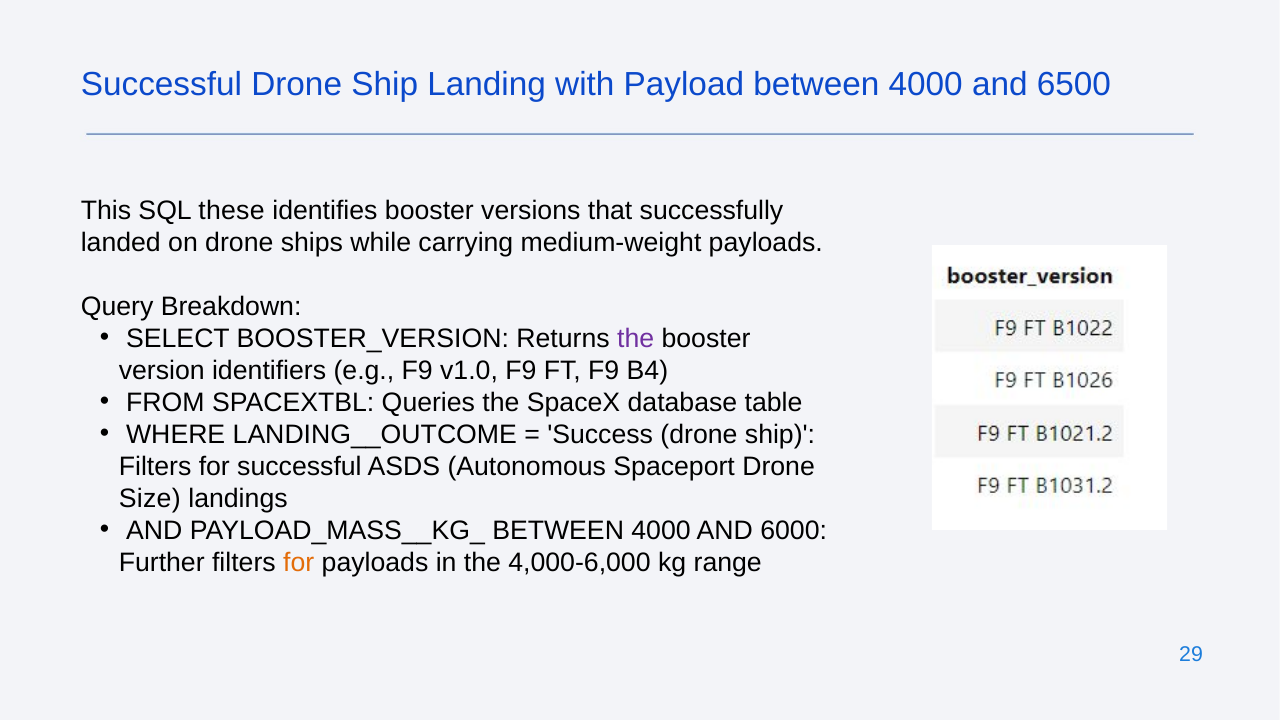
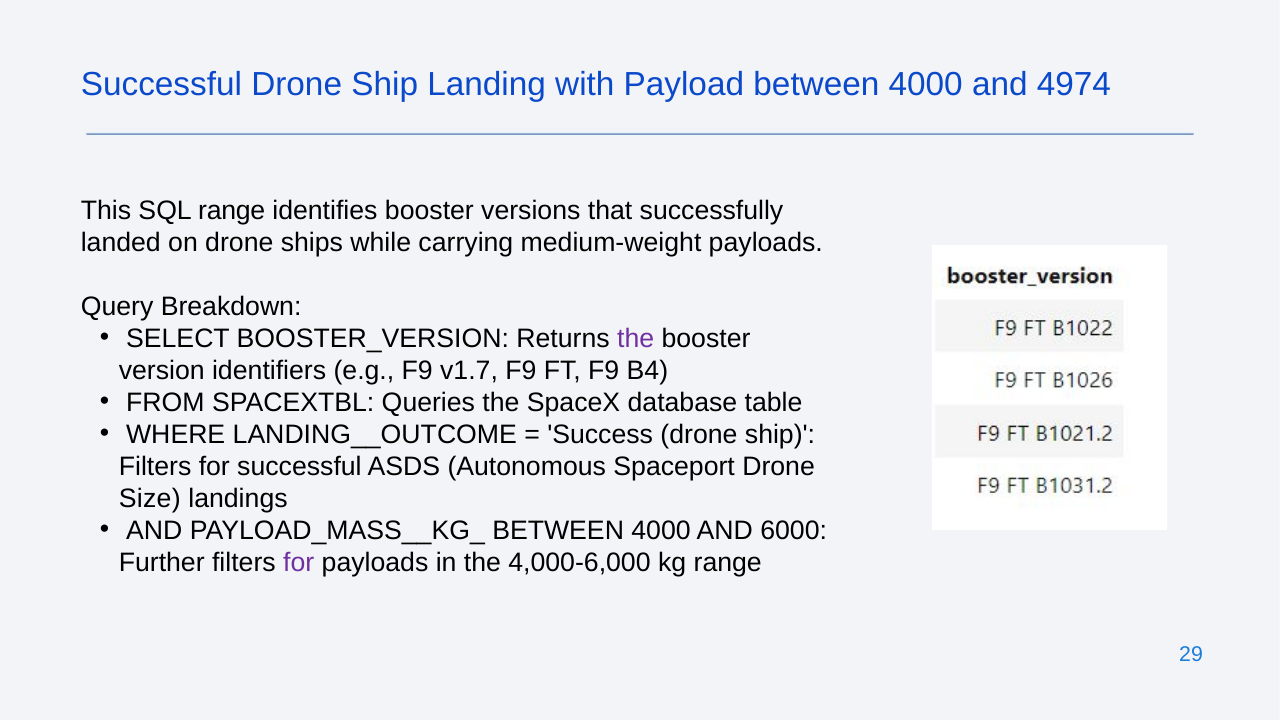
6500: 6500 -> 4974 (1074, 84)
SQL these: these -> range (232, 210)
v1.0: v1.0 -> v1.7 (469, 370)
for colour: orange -> purple (299, 562)
